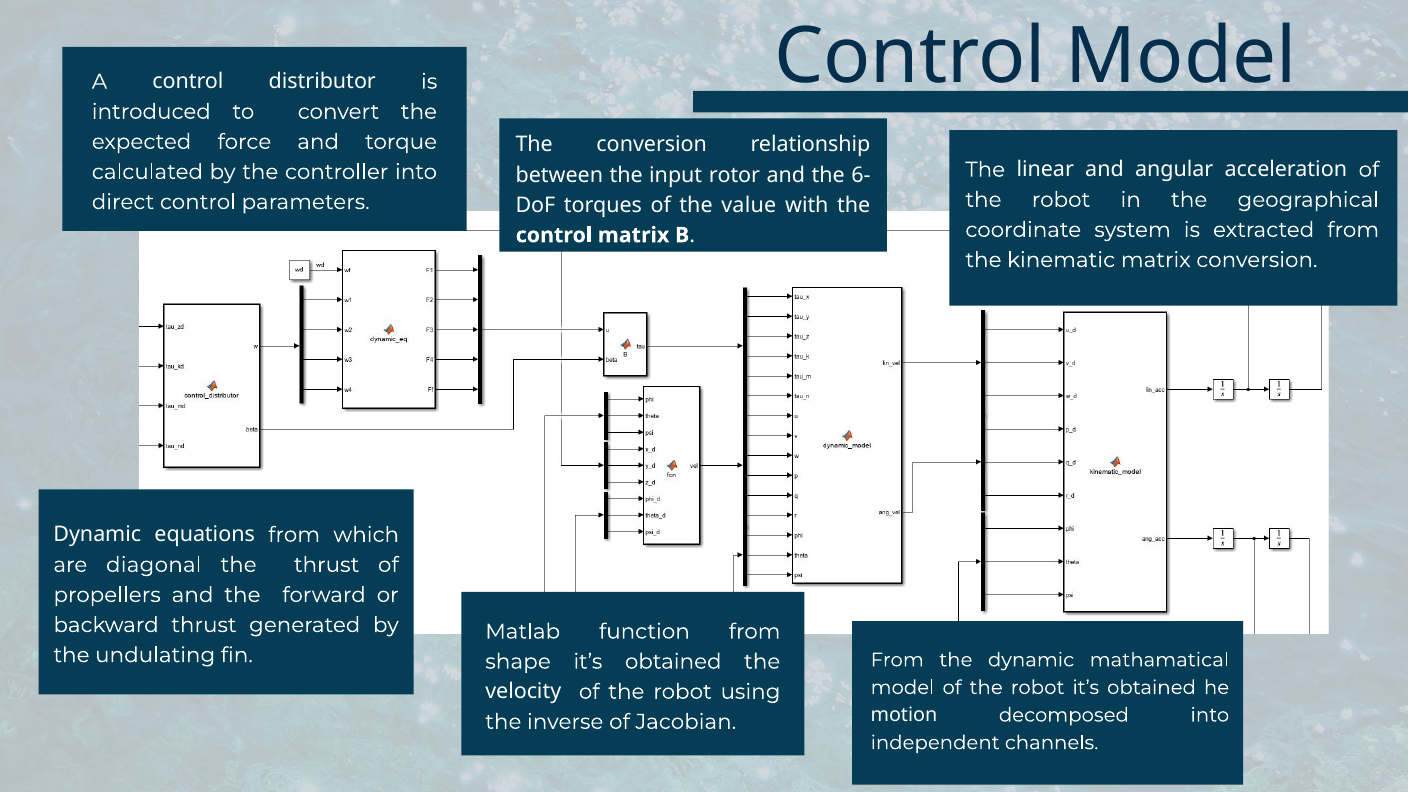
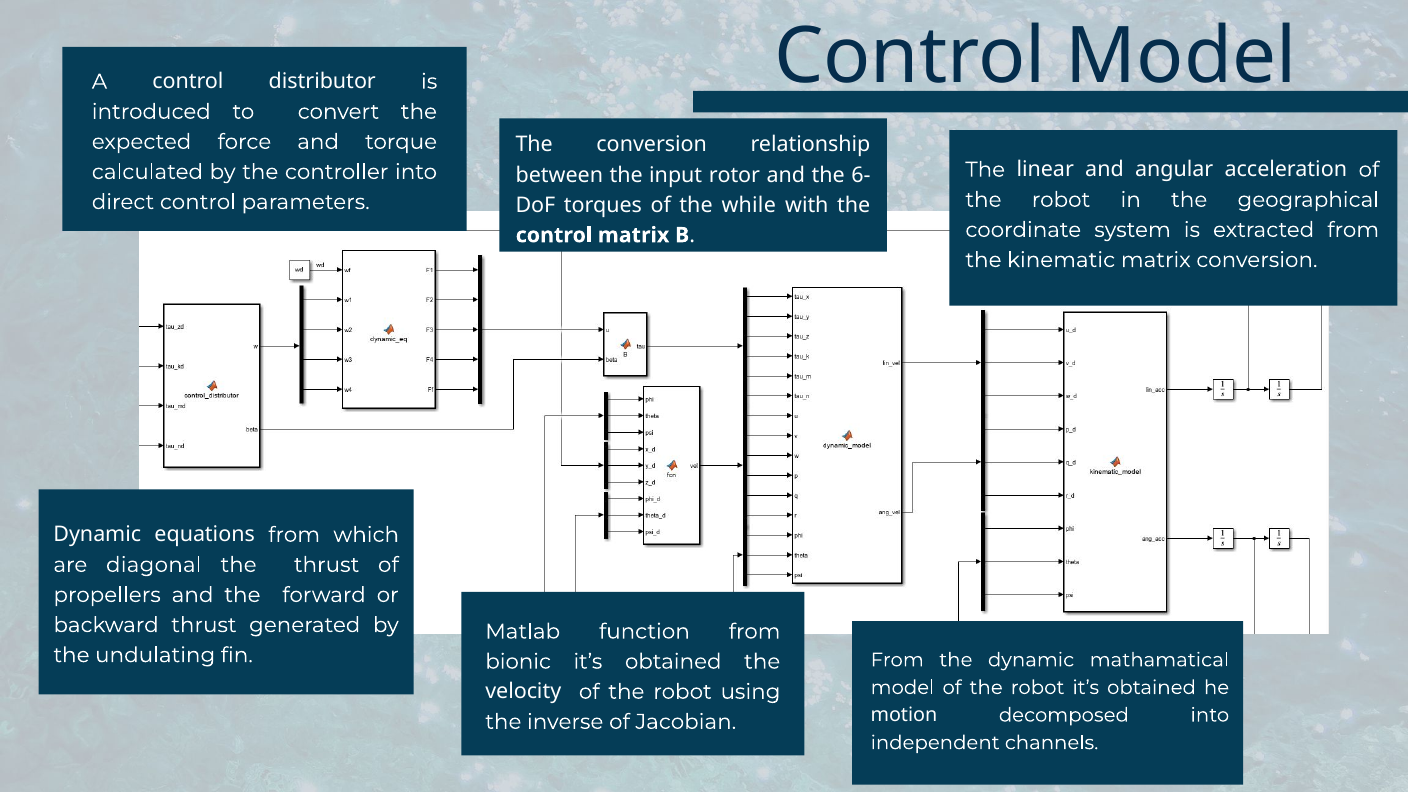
value: value -> while (749, 205)
shape: shape -> bionic (518, 662)
